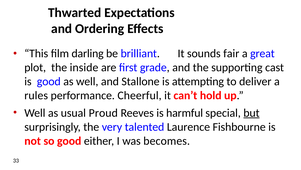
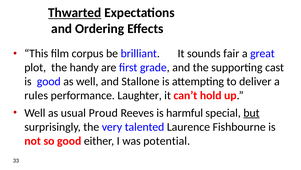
Thwarted underline: none -> present (75, 13)
darling: darling -> corpus (88, 53)
inside: inside -> handy (84, 67)
Cheerful: Cheerful -> Laughter (140, 95)
becomes: becomes -> potential (167, 141)
